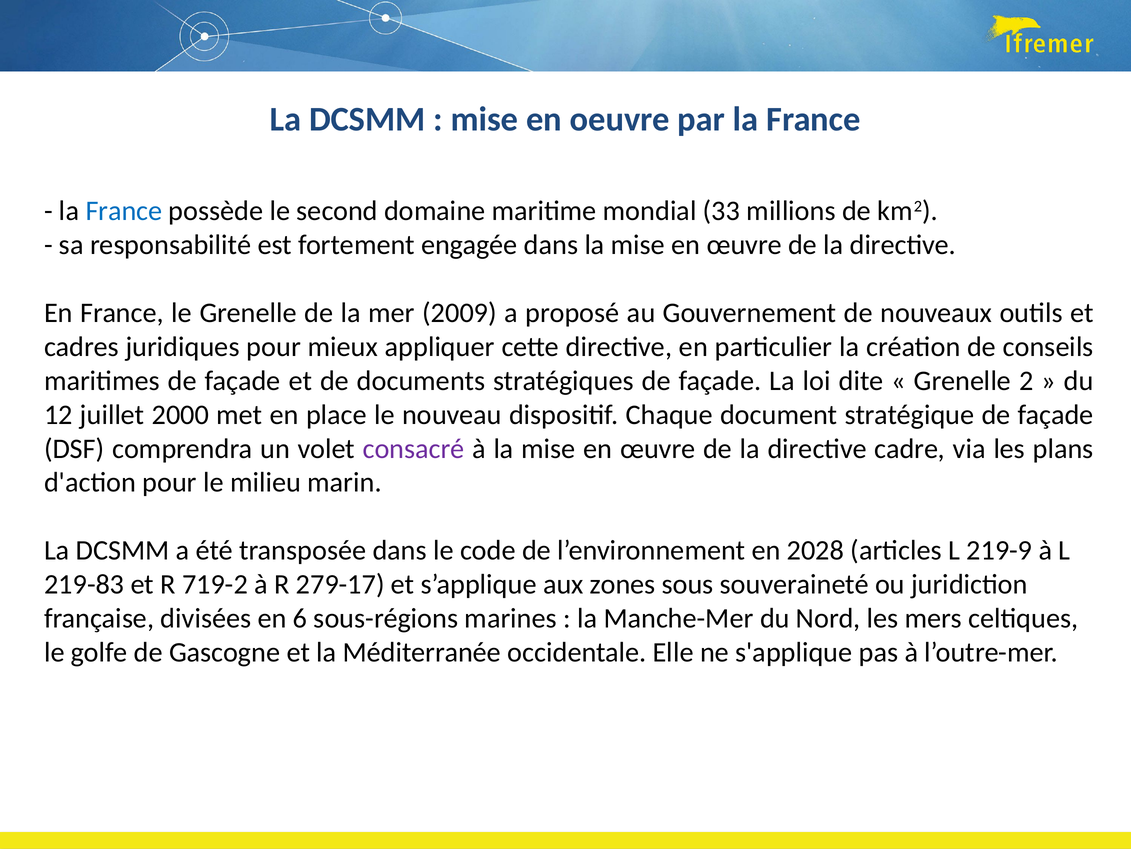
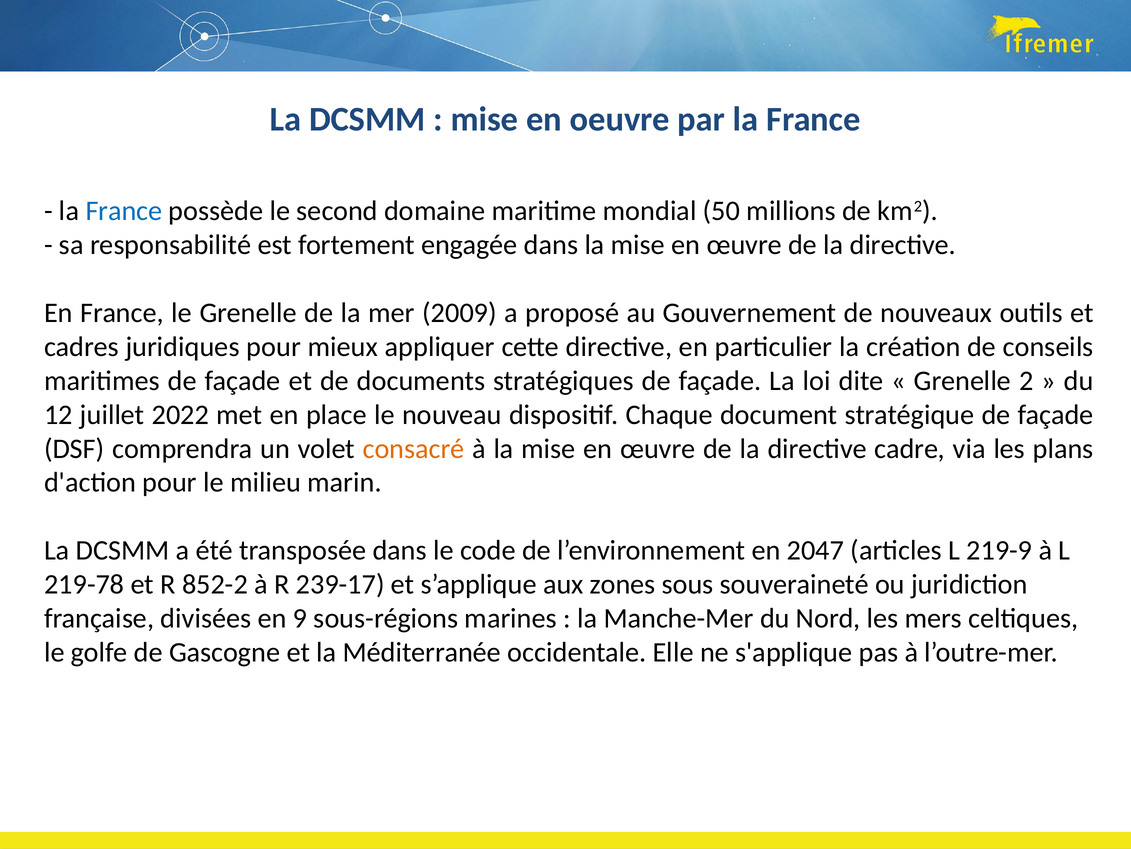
33: 33 -> 50 (721, 211)
2000: 2000 -> 2022 (180, 414)
consacré colour: purple -> orange (414, 448)
2028: 2028 -> 2047 (815, 550)
219-83: 219-83 -> 219-78 (84, 584)
719-2: 719-2 -> 852-2 (215, 584)
279-17: 279-17 -> 239-17 (340, 584)
6: 6 -> 9 (300, 618)
